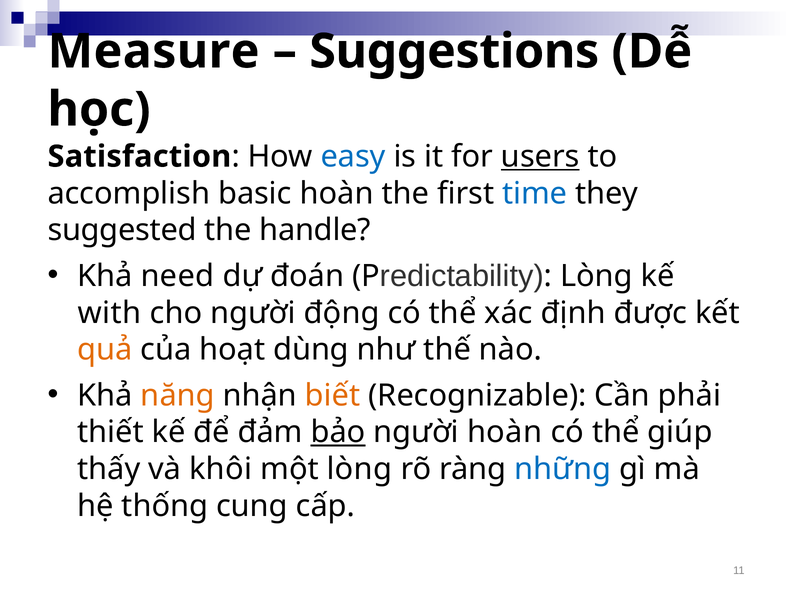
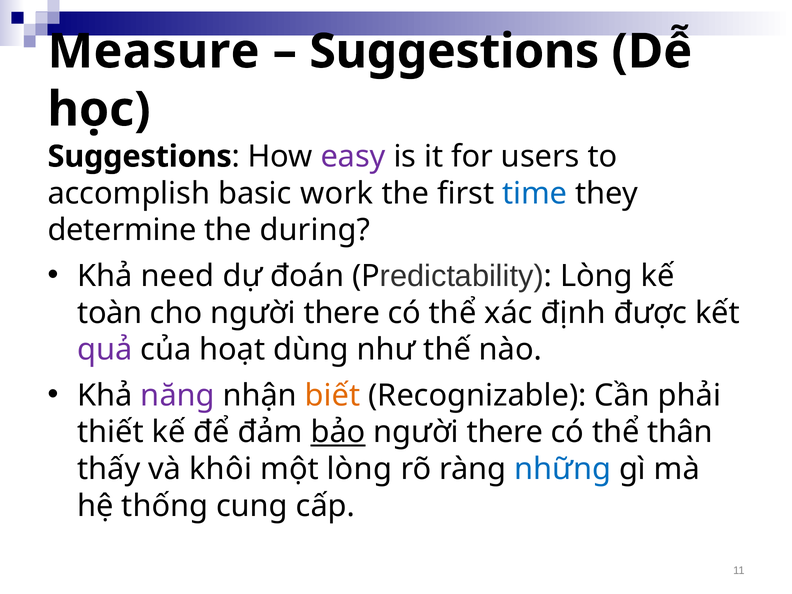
Satisfaction: Satisfaction -> Suggestions (140, 157)
easy colour: blue -> purple (353, 157)
users underline: present -> none (540, 157)
basic hoàn: hoàn -> work (337, 193)
suggested: suggested -> determine (122, 230)
handle: handle -> during (315, 230)
with: with -> toàn (110, 313)
cho người động: động -> there (342, 313)
quả colour: orange -> purple (105, 350)
năng colour: orange -> purple (178, 395)
hoàn: hoàn -> there (505, 432)
giúp: giúp -> thân (680, 432)
